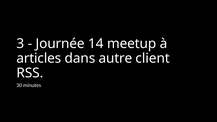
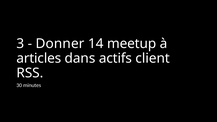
Journée: Journée -> Donner (60, 44)
autre: autre -> actifs (115, 58)
